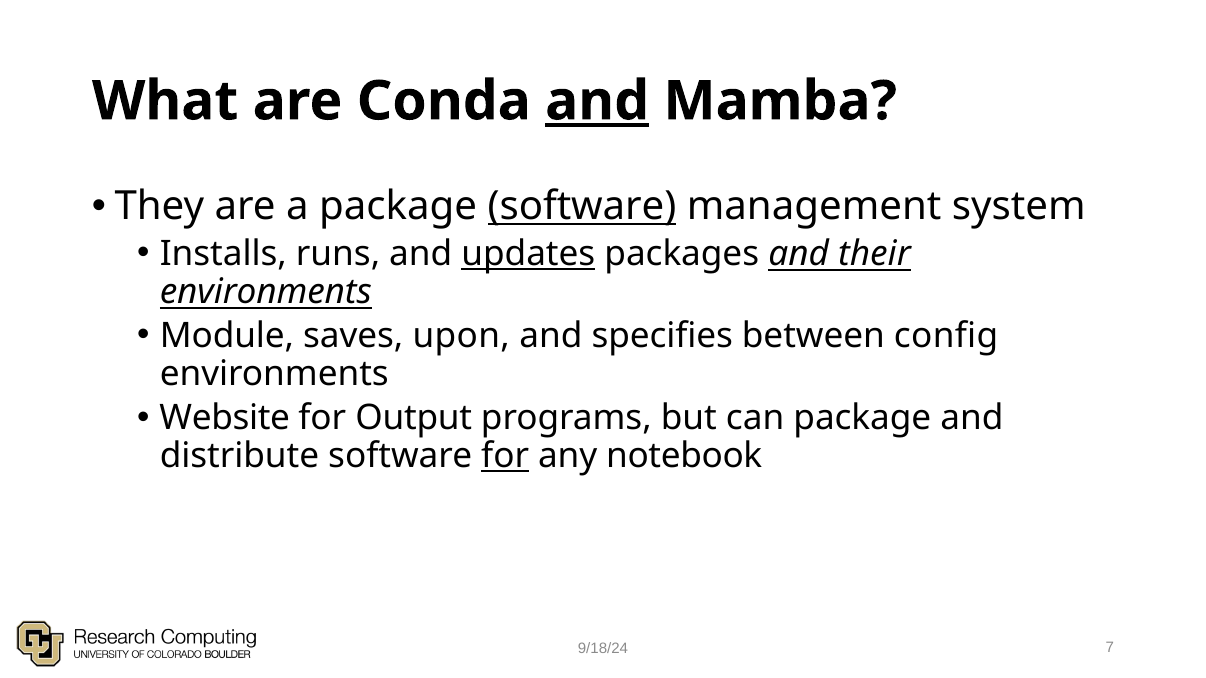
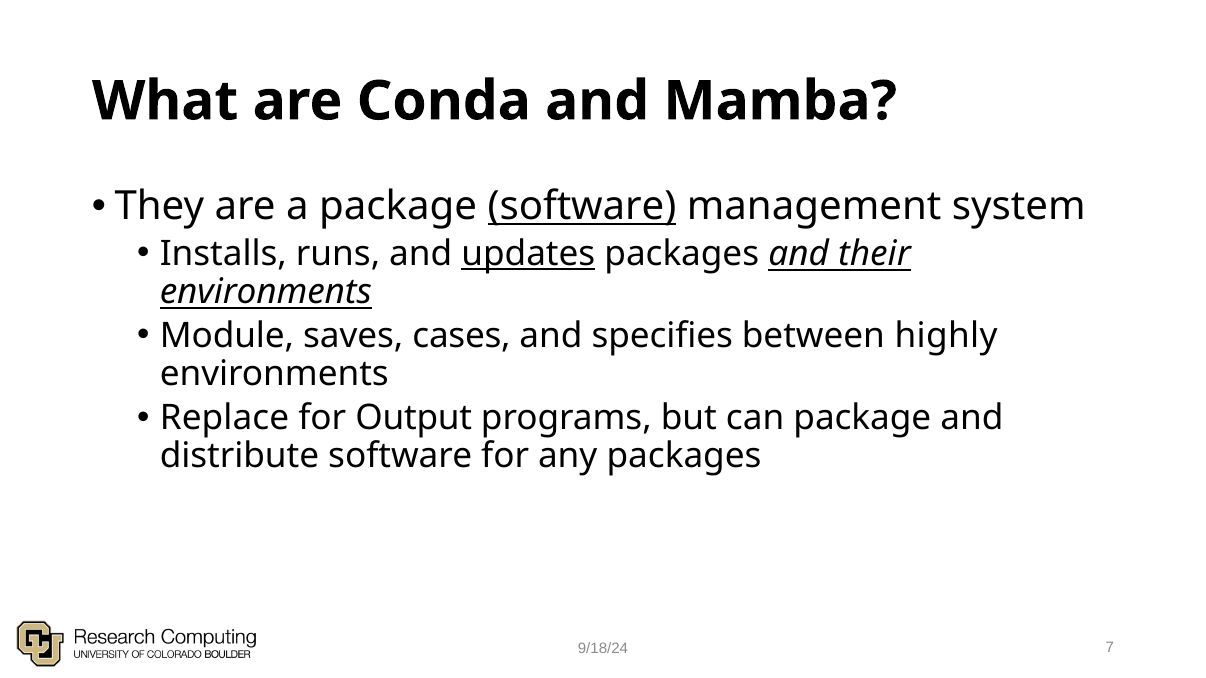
and underline: present -> none (597, 101)
upon: upon -> cases (461, 336)
config: config -> highly (946, 336)
Website: Website -> Replace (225, 418)
for underline: present -> none (505, 456)
any notebook: notebook -> packages (684, 456)
